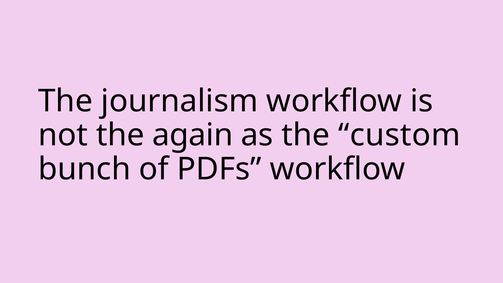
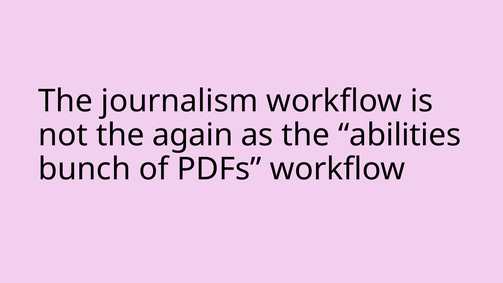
custom: custom -> abilities (400, 135)
